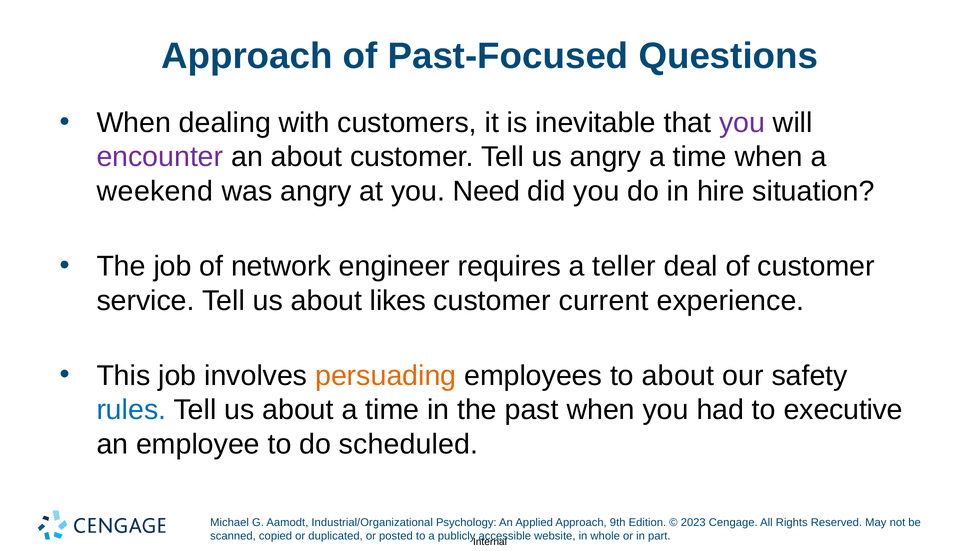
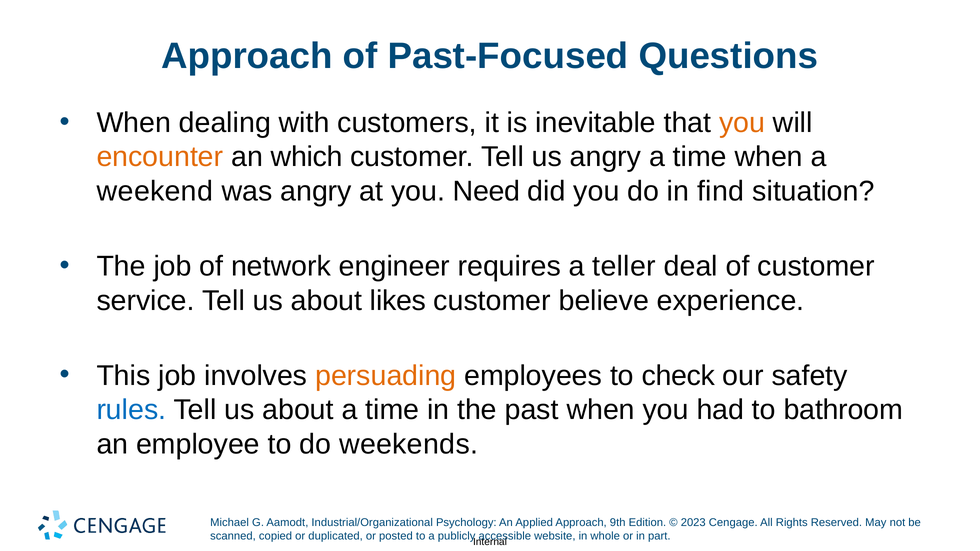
you colour: purple -> orange (742, 123)
encounter colour: purple -> orange (160, 157)
an about: about -> which (307, 157)
hire: hire -> find (721, 191)
current: current -> believe (604, 301)
to about: about -> check (678, 376)
executive: executive -> bathroom (843, 410)
scheduled: scheduled -> weekends (409, 444)
